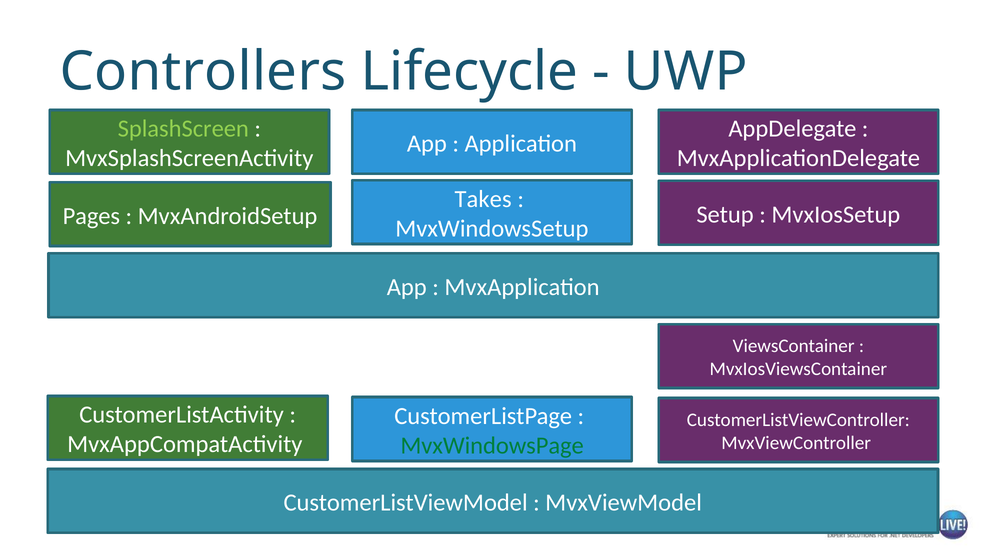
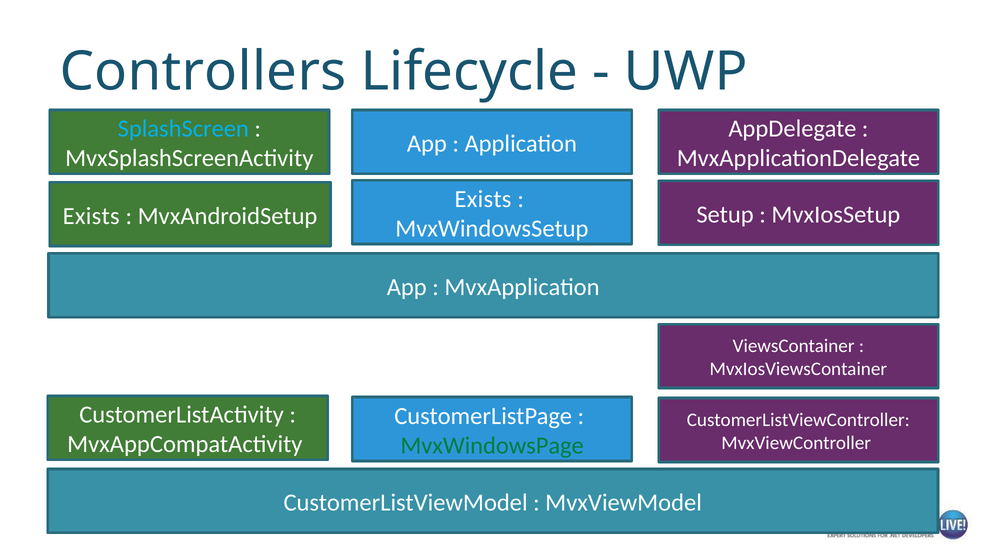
SplashScreen colour: light green -> light blue (183, 129)
Takes: Takes -> Exists (483, 199)
Pages: Pages -> Exists (91, 216)
